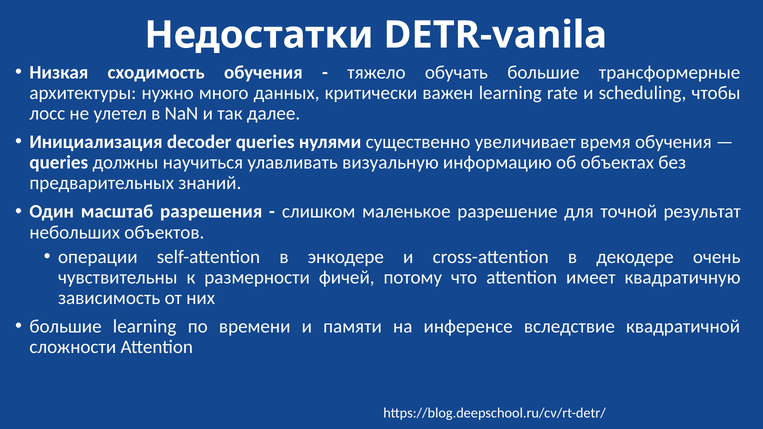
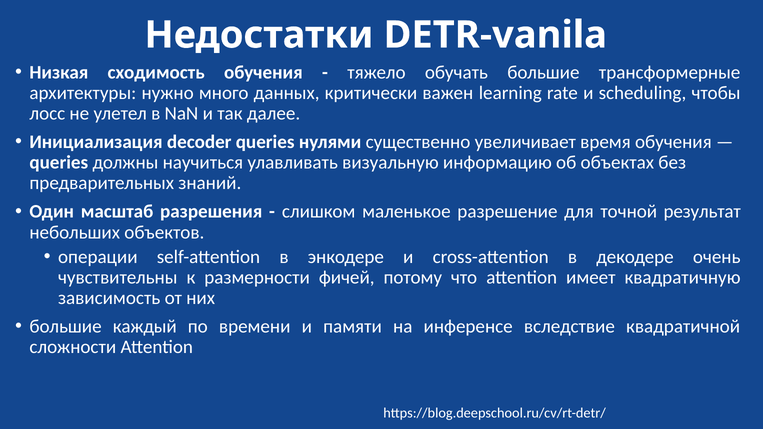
большие learning: learning -> каждый (145, 327)
